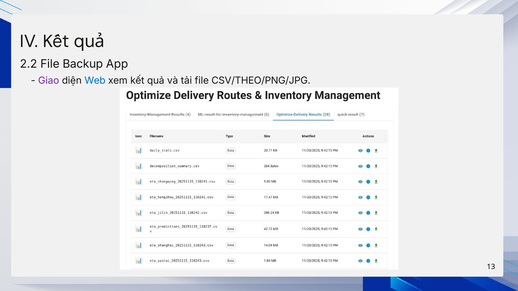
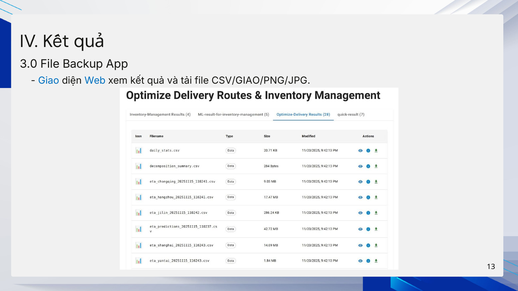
2.2: 2.2 -> 3.0 (29, 64)
Giao colour: purple -> blue (49, 81)
CSV/THEO/PNG/JPG: CSV/THEO/PNG/JPG -> CSV/GIAO/PNG/JPG (261, 81)
